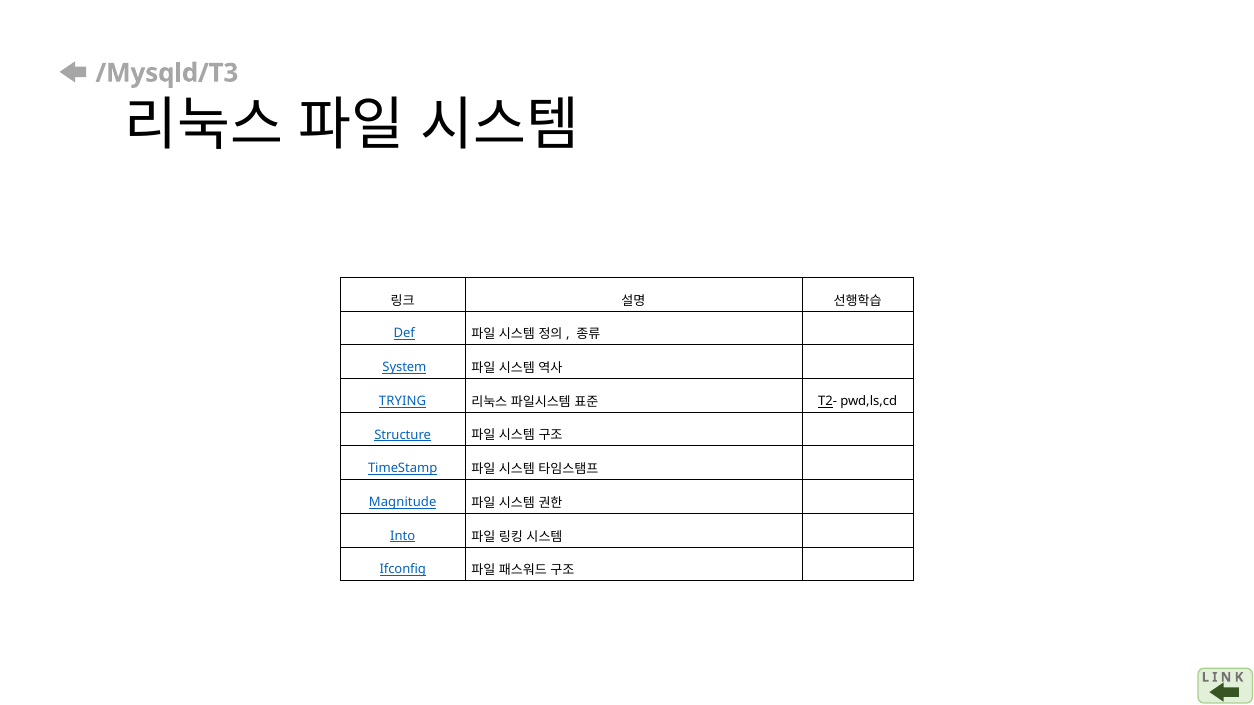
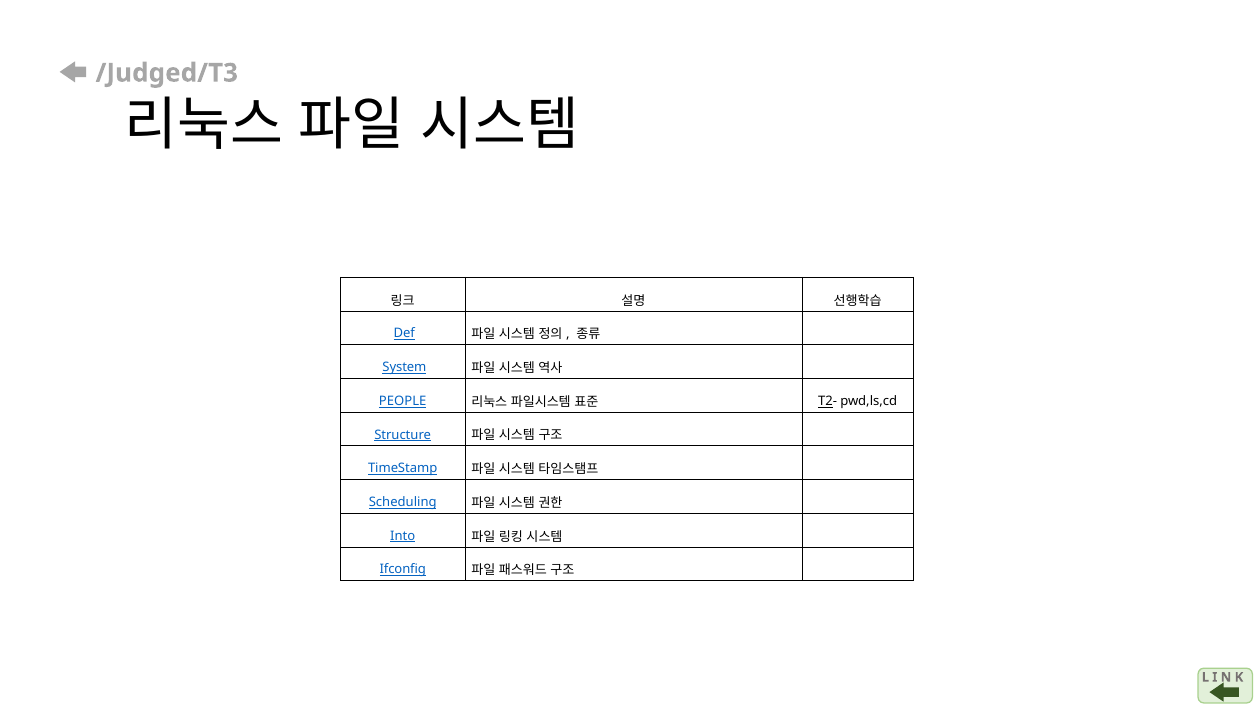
/Mysqld/T3: /Mysqld/T3 -> /Judged/T3 (167, 73)
TRYING: TRYING -> PEOPLE (403, 401)
Magnitude: Magnitude -> Scheduling (403, 502)
